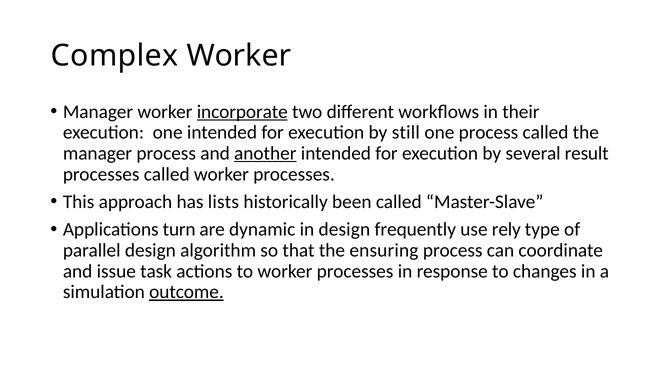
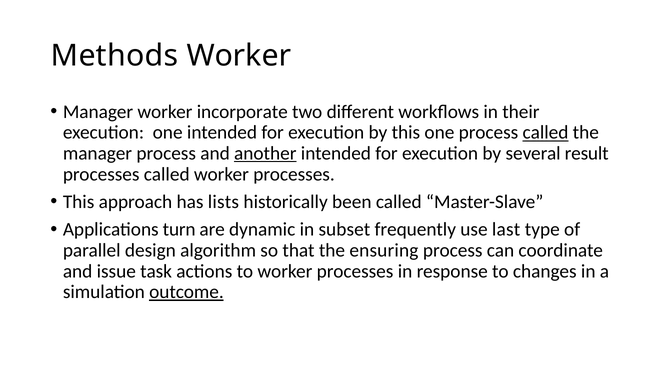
Complex: Complex -> Methods (115, 56)
incorporate underline: present -> none (242, 112)
by still: still -> this (406, 133)
called underline: none -> present (546, 133)
in design: design -> subset (344, 230)
rely: rely -> last (506, 230)
